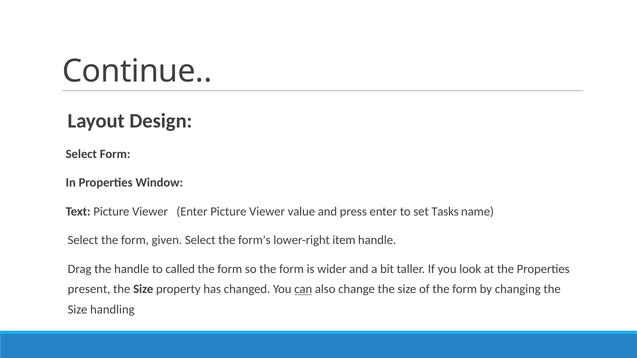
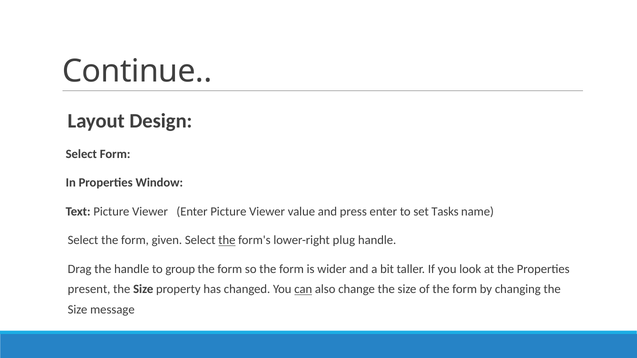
the underline: none -> present (227, 240)
item: item -> plug (344, 240)
called: called -> group (180, 269)
handling: handling -> message (112, 310)
